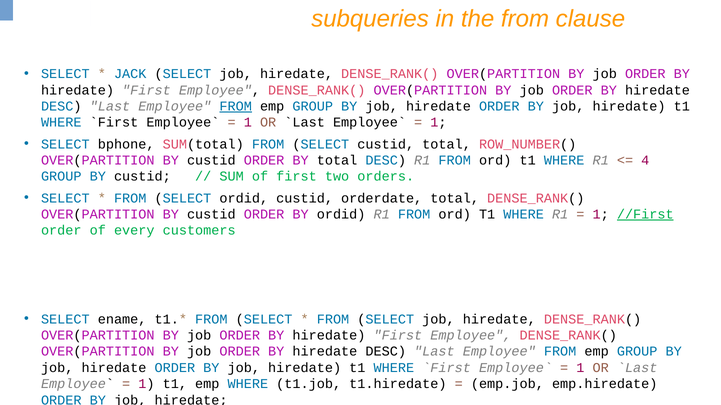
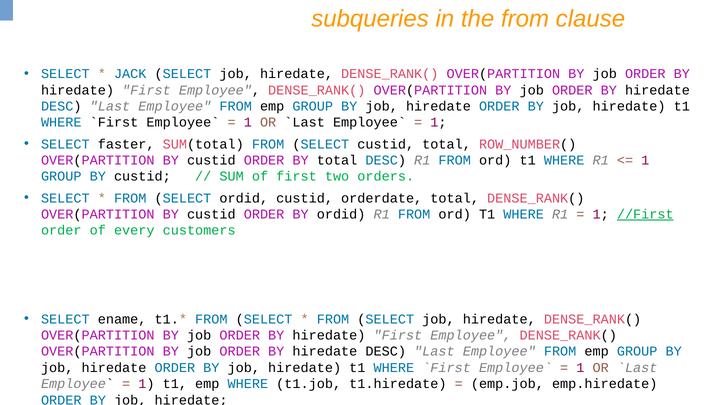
FROM underline: present -> none (236, 106)
bphone: bphone -> faster (126, 144)
4: 4 -> 1 (645, 160)
